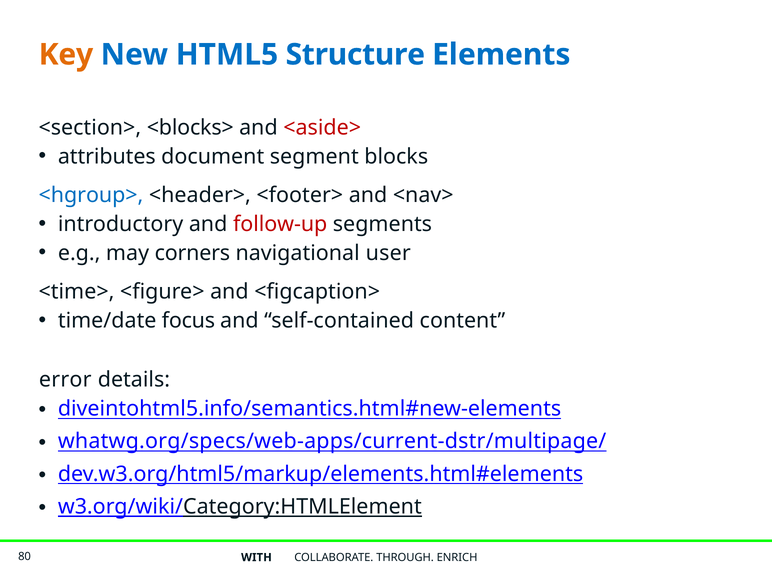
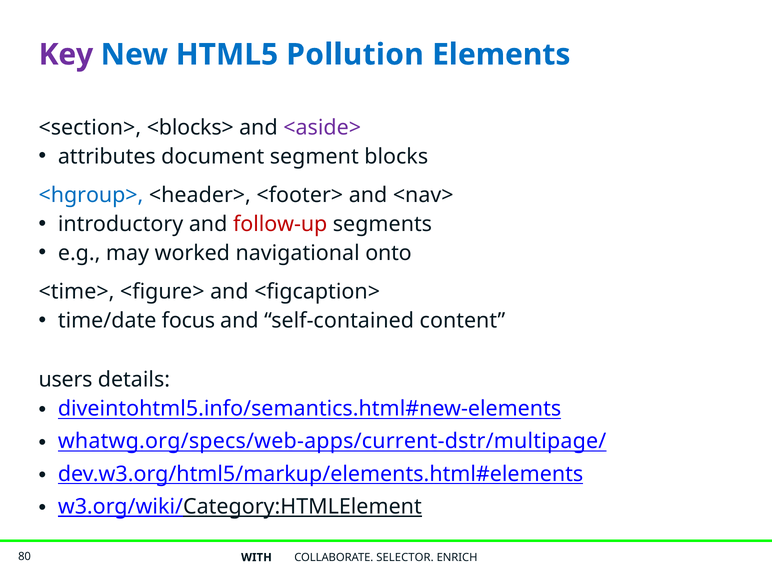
Key colour: orange -> purple (66, 55)
Structure: Structure -> Pollution (355, 55)
<aside> colour: red -> purple (322, 128)
corners: corners -> worked (192, 253)
user: user -> onto (388, 253)
error: error -> users (65, 380)
THROUGH: THROUGH -> SELECTOR (405, 557)
